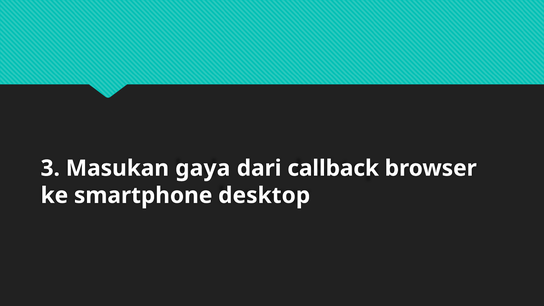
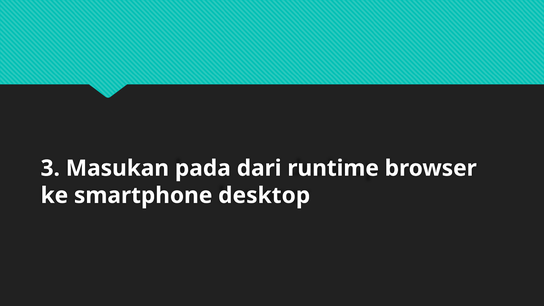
gaya: gaya -> pada (203, 168)
callback: callback -> runtime (333, 168)
